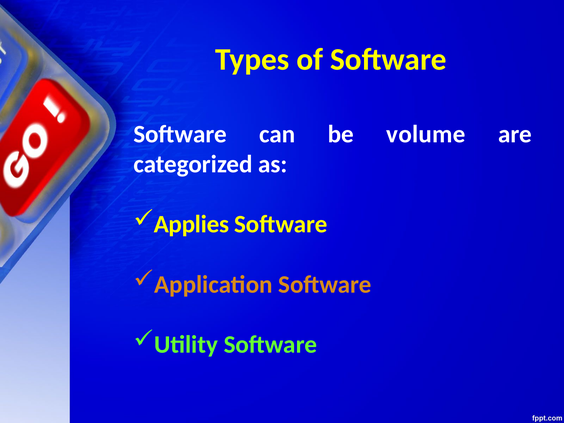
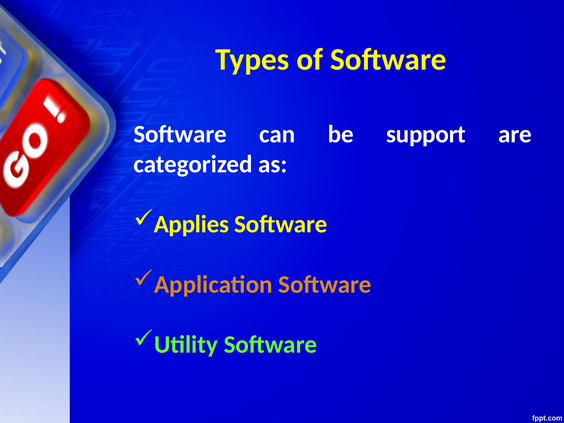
volume: volume -> support (426, 134)
